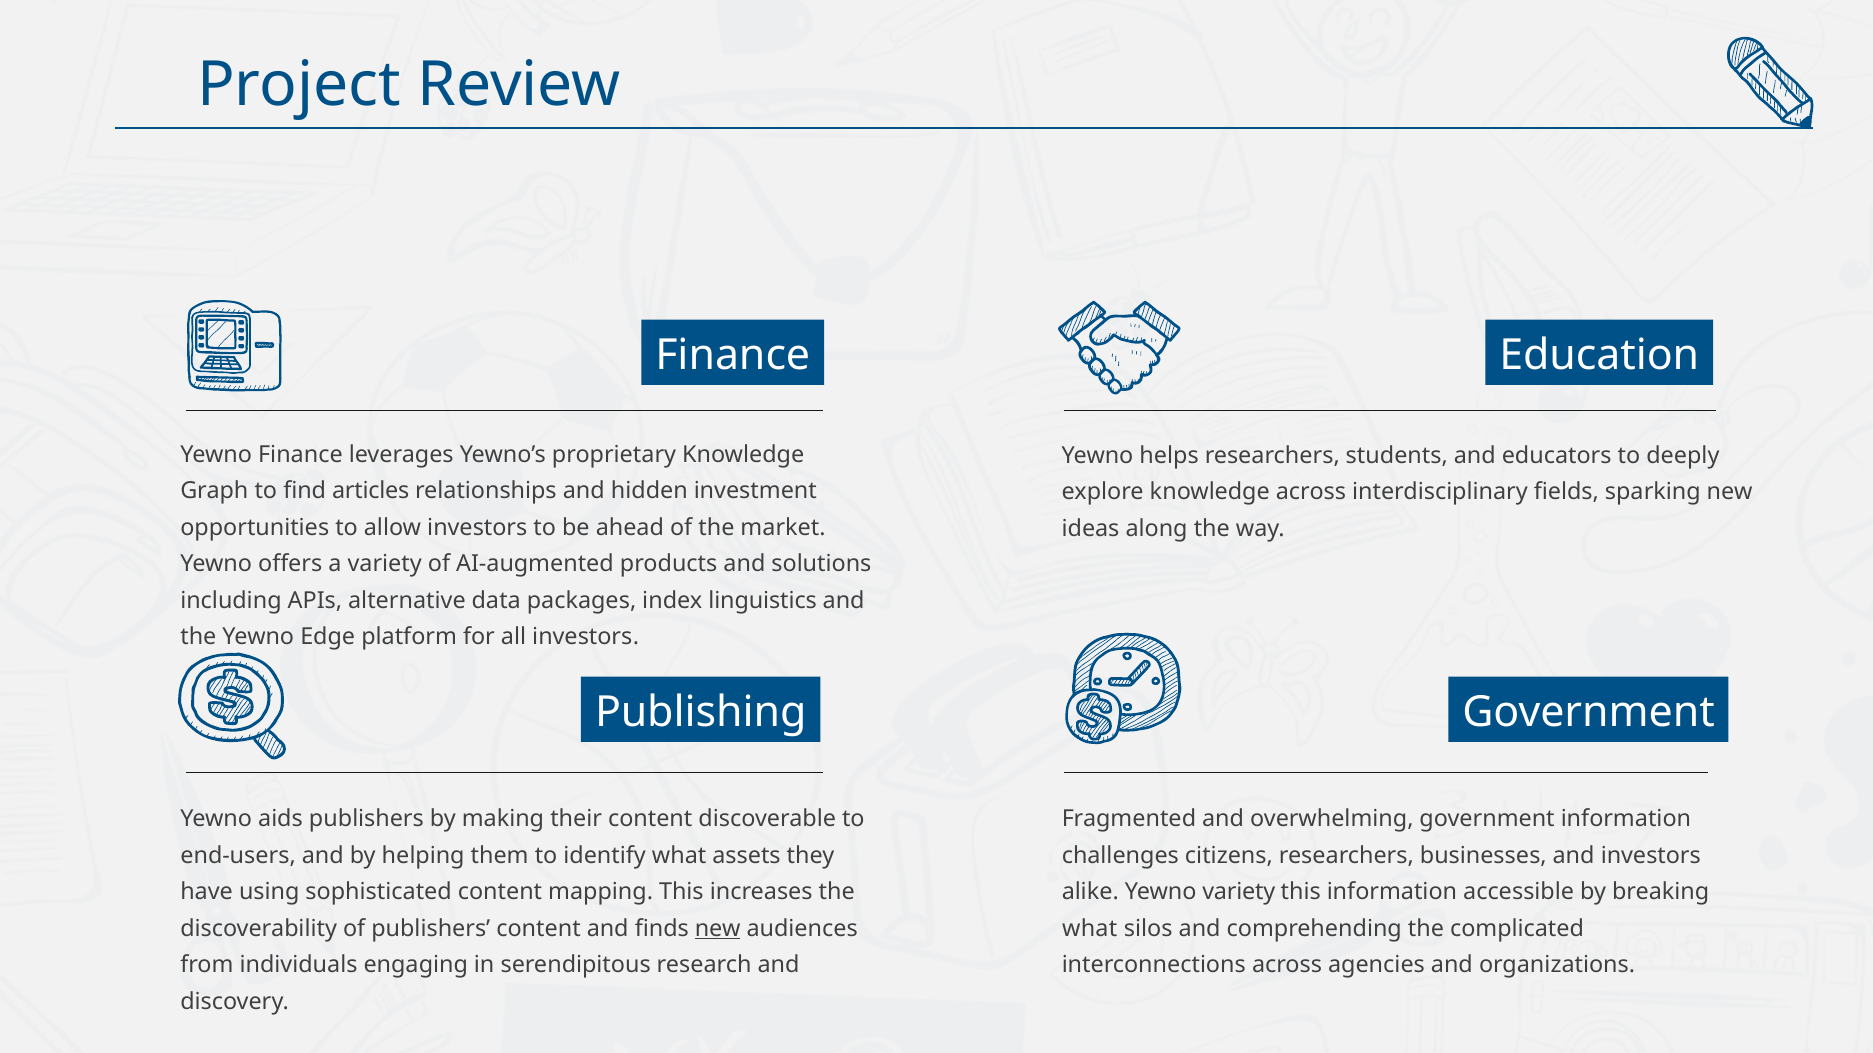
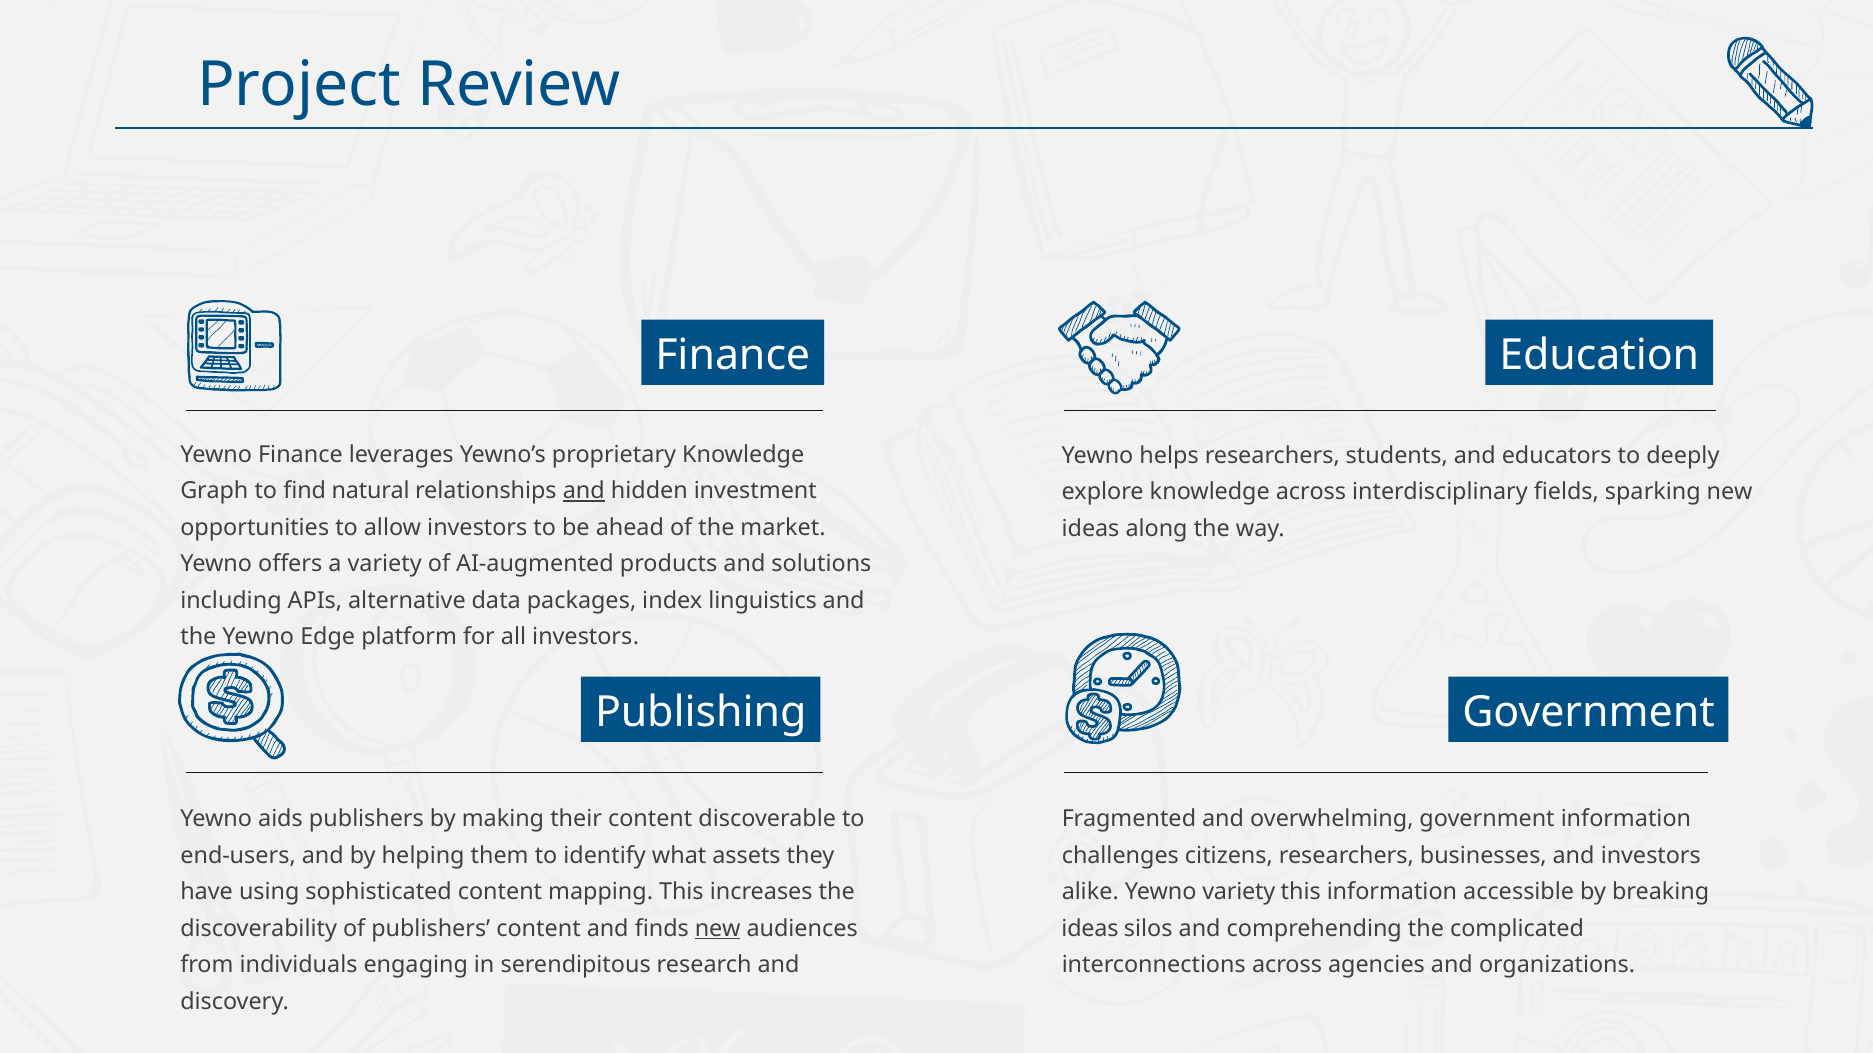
articles: articles -> natural (371, 491)
and underline: none -> present (584, 491)
what: what -> ideas (1090, 929)
